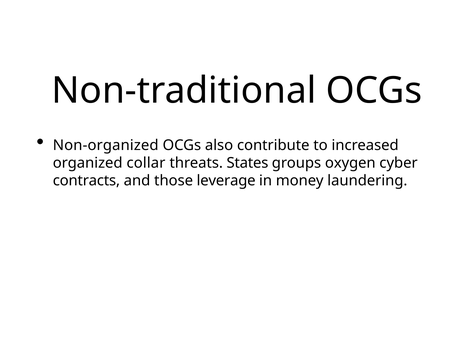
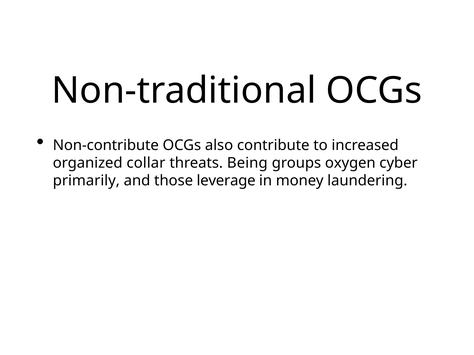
Non-organized: Non-organized -> Non-contribute (106, 145)
States: States -> Being (247, 163)
contracts: contracts -> primarily (86, 181)
